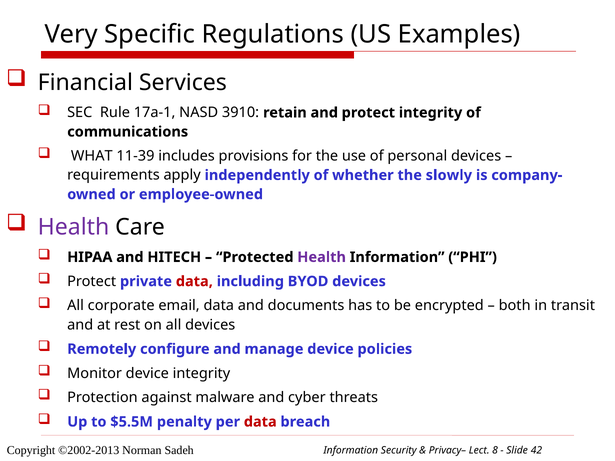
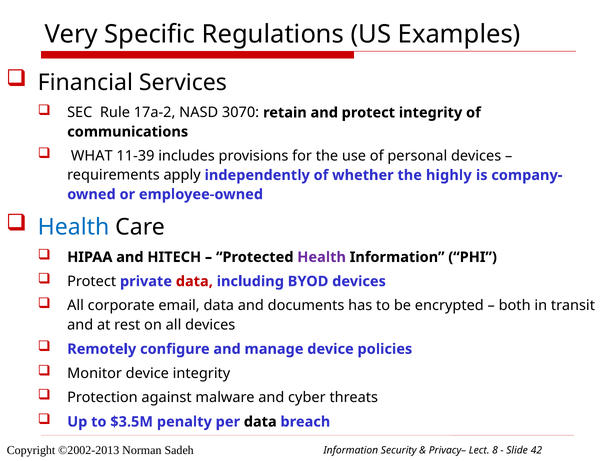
17a-1: 17a-1 -> 17a-2 (155, 113)
3910: 3910 -> 3070 (241, 113)
slowly: slowly -> highly (449, 175)
Health colour: purple -> blue (74, 227)
$5.5M: $5.5M -> $3.5M (132, 422)
data colour: red -> black (260, 422)
